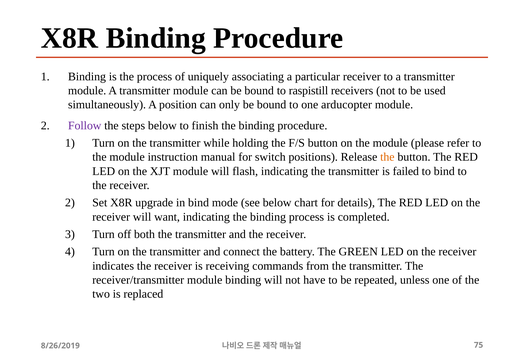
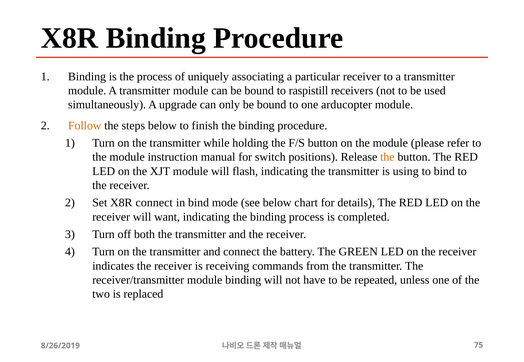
position: position -> upgrade (178, 105)
Follow colour: purple -> orange (85, 126)
failed: failed -> using (406, 172)
X8R upgrade: upgrade -> connect (154, 203)
